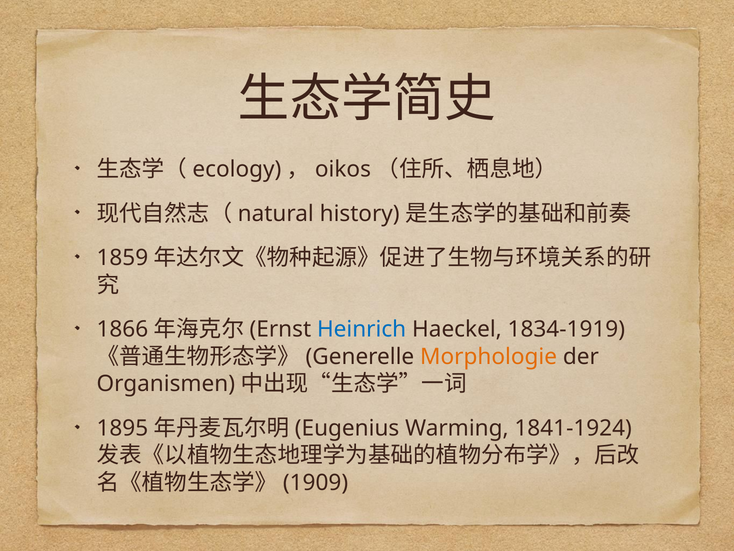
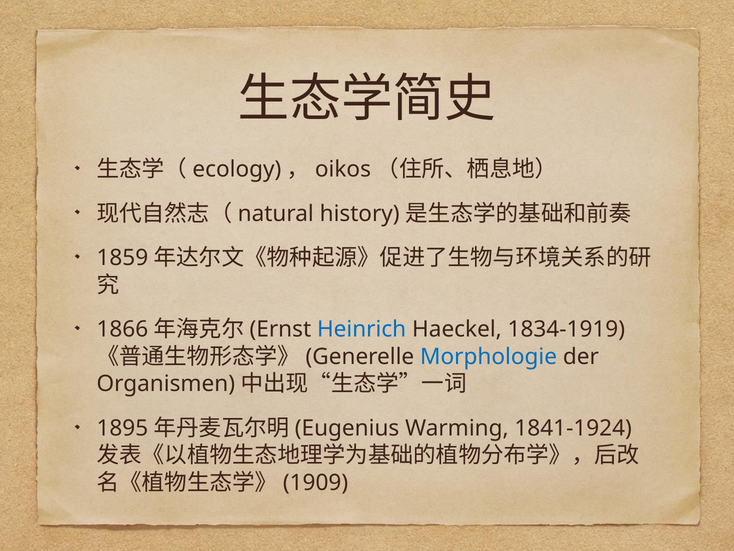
Morphologie colour: orange -> blue (489, 356)
